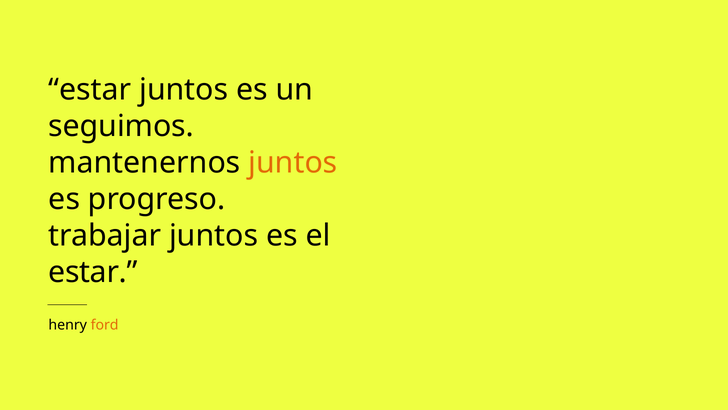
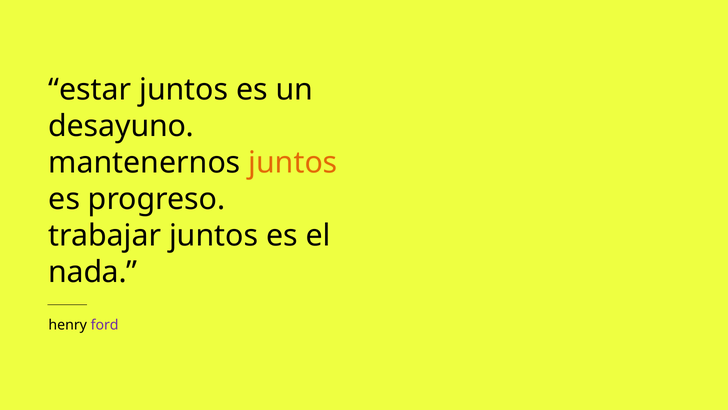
seguimos: seguimos -> desayuno (121, 126)
estar: estar -> nada (93, 272)
ford colour: orange -> purple (105, 325)
